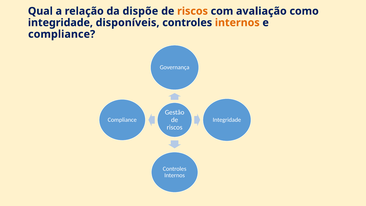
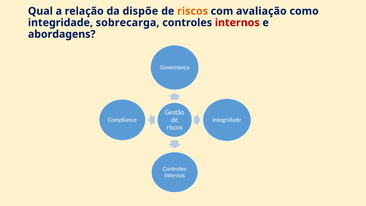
disponíveis: disponíveis -> sobrecarga (128, 23)
internos colour: orange -> red (237, 23)
compliance: compliance -> abordagens (62, 34)
